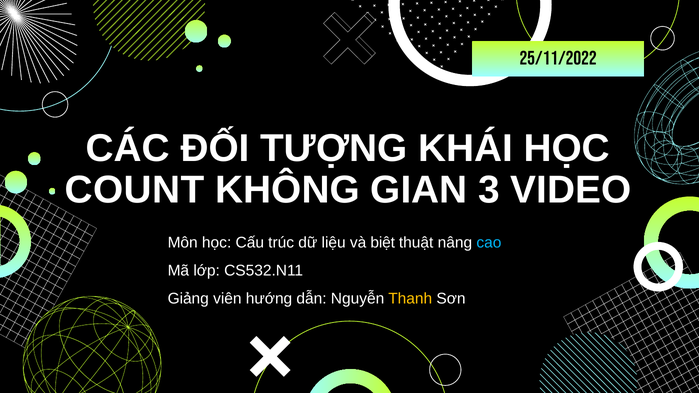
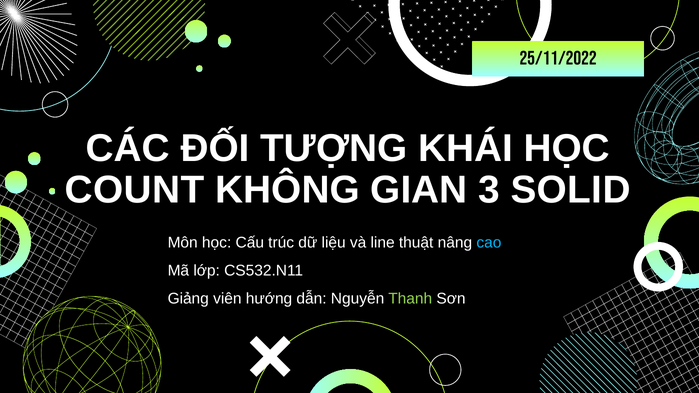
VIDEO: VIDEO -> SOLID (571, 190)
biệt: biệt -> line (383, 243)
Thanh colour: yellow -> light green (410, 299)
